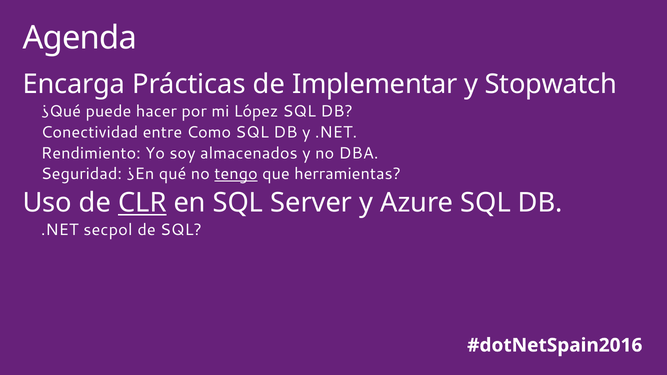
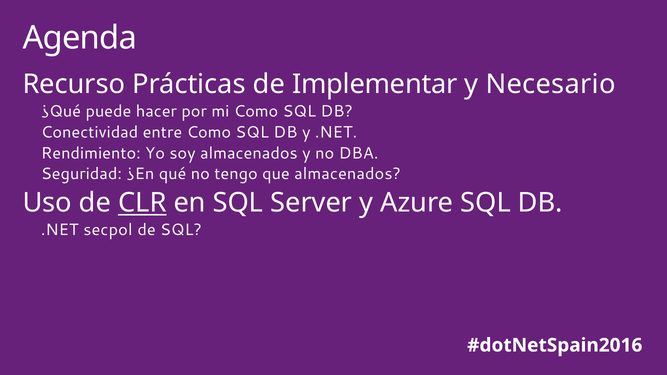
Encarga: Encarga -> Recurso (74, 85)
Stopwatch: Stopwatch -> Necesario (551, 85)
mi López: López -> Como (256, 111)
tengo underline: present -> none (236, 174)
que herramientas: herramientas -> almacenados (348, 174)
